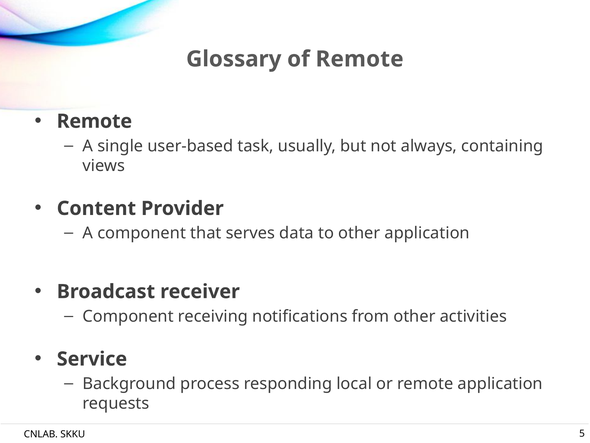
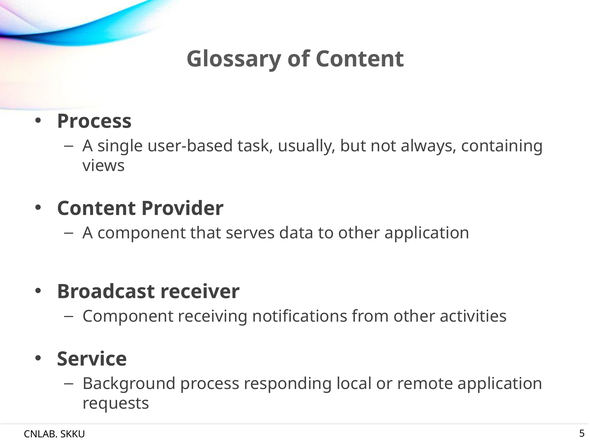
of Remote: Remote -> Content (360, 59)
Remote: Remote -> Process (94, 121)
